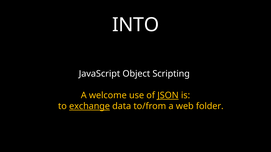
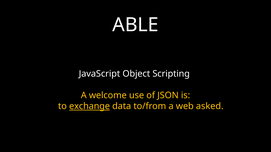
INTO: INTO -> ABLE (136, 25)
JSON underline: present -> none (168, 96)
folder: folder -> asked (210, 106)
